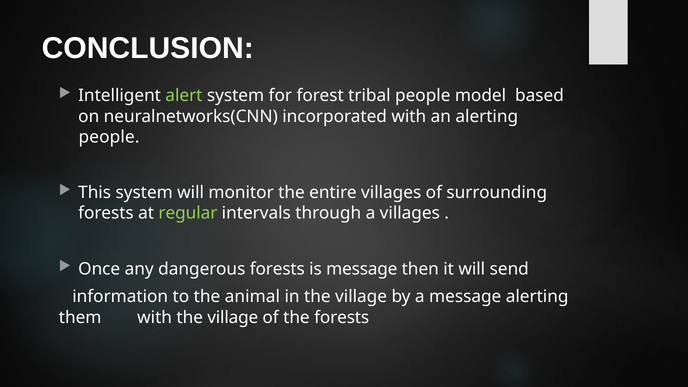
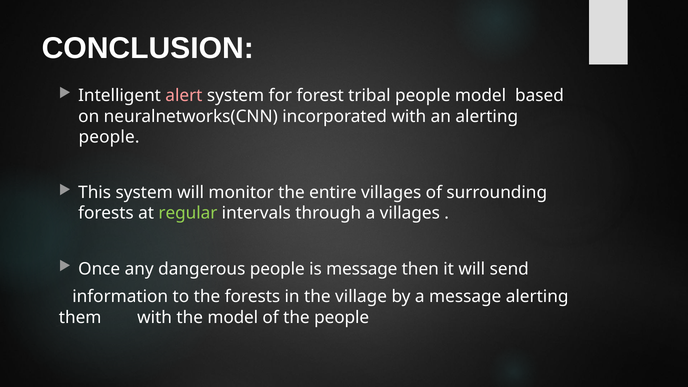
alert colour: light green -> pink (184, 96)
dangerous forests: forests -> people (277, 269)
the animal: animal -> forests (252, 297)
with the village: village -> model (233, 317)
the forests: forests -> people (342, 317)
